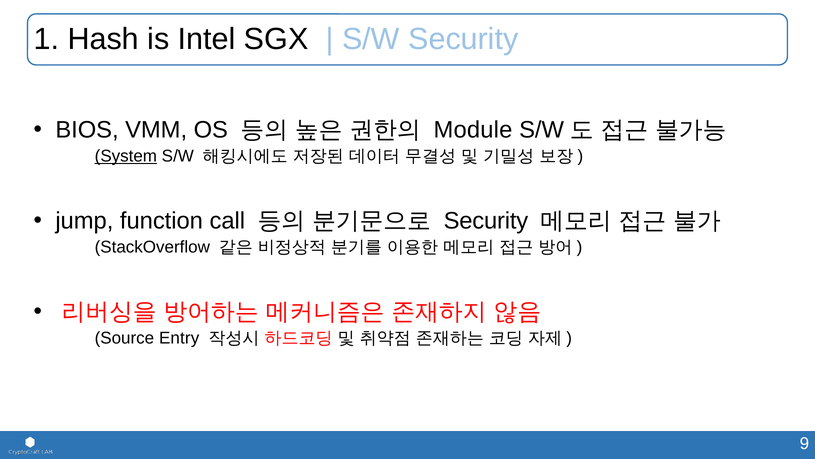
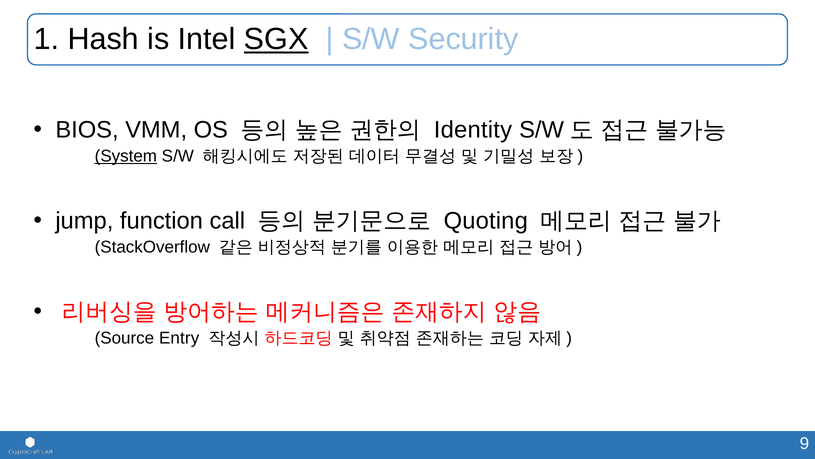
SGX underline: none -> present (276, 39)
Module: Module -> Identity (473, 130)
Security: Security -> Quoting (486, 221)
